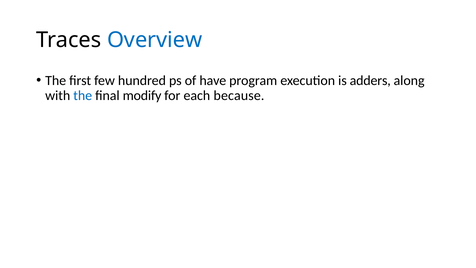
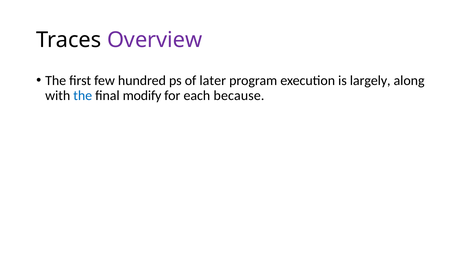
Overview colour: blue -> purple (155, 40)
have: have -> later (213, 80)
adders: adders -> largely (370, 80)
